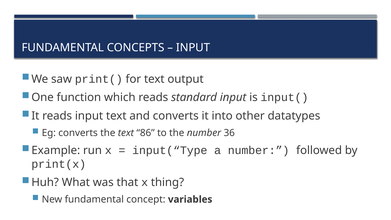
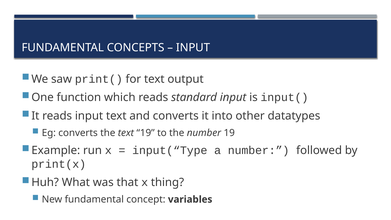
text 86: 86 -> 19 (146, 133)
number 36: 36 -> 19 (229, 133)
